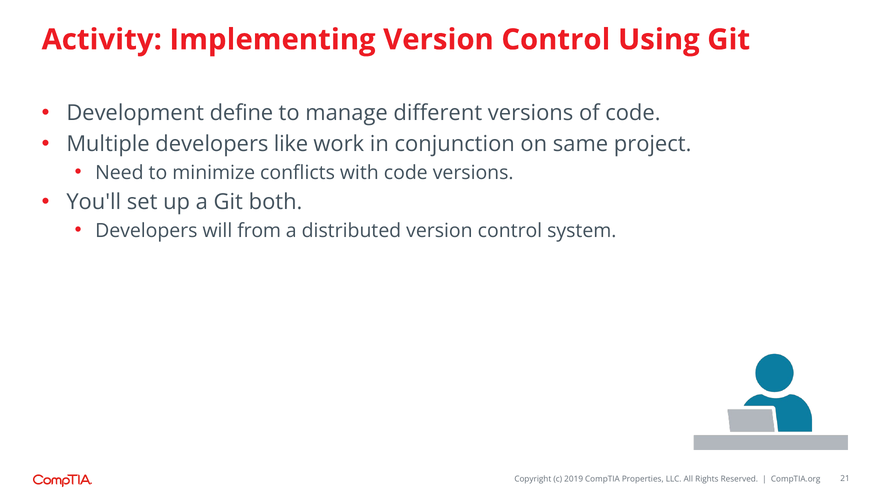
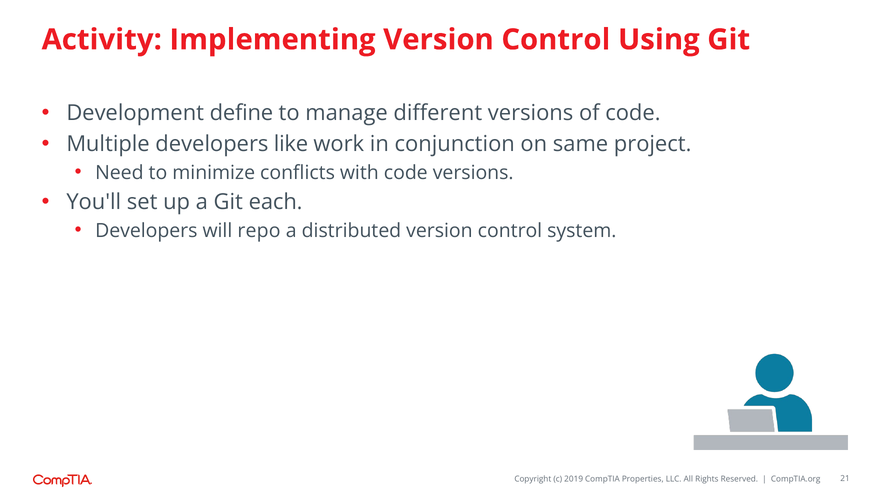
both: both -> each (276, 202)
from: from -> repo (259, 231)
